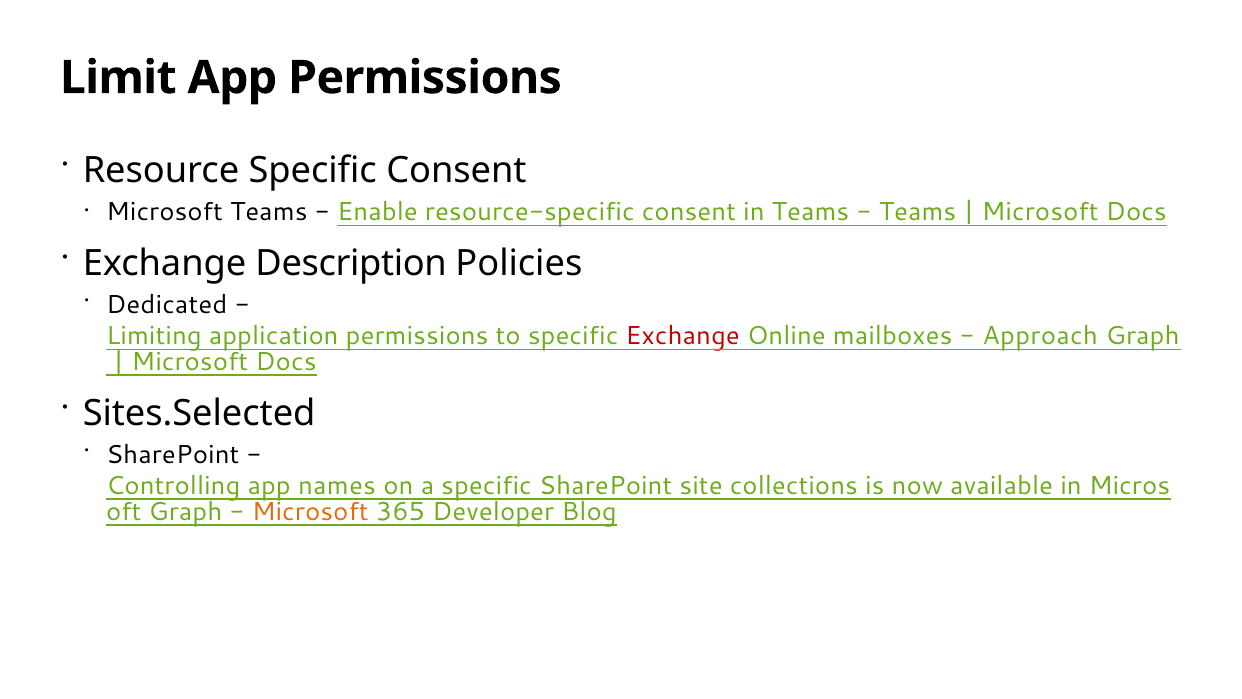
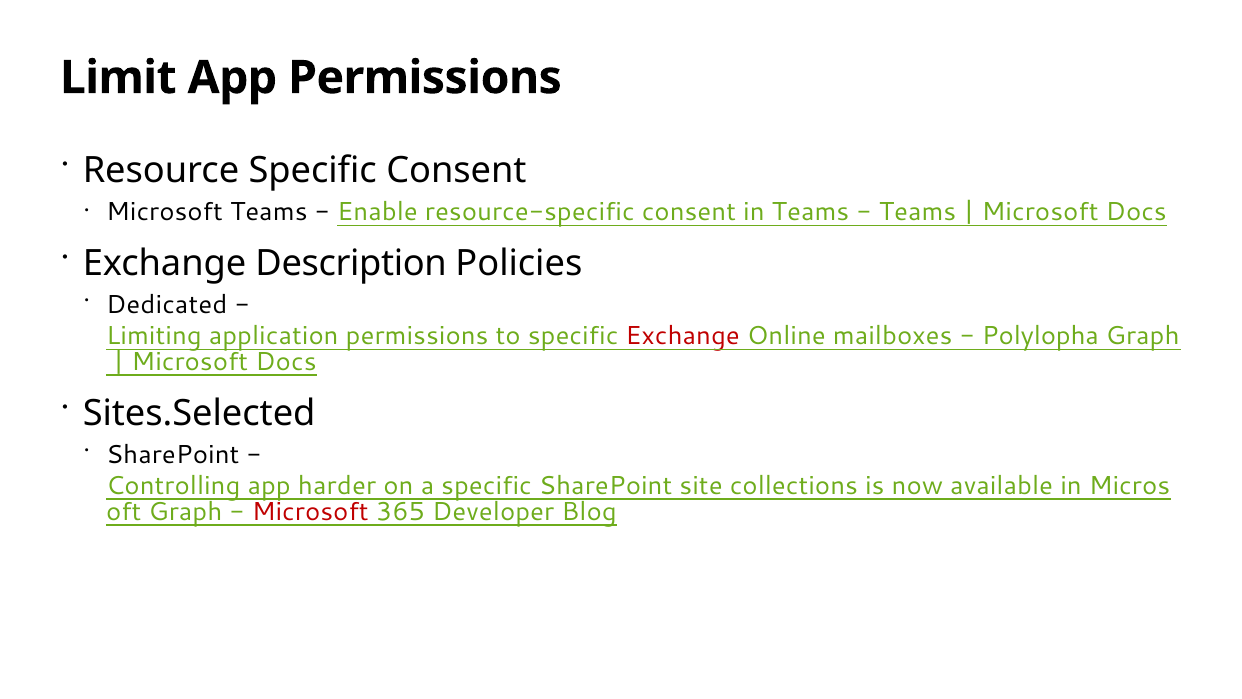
Approach: Approach -> Polylopha (1040, 336)
names: names -> harder (337, 486)
Microsoft colour: orange -> red (310, 512)
